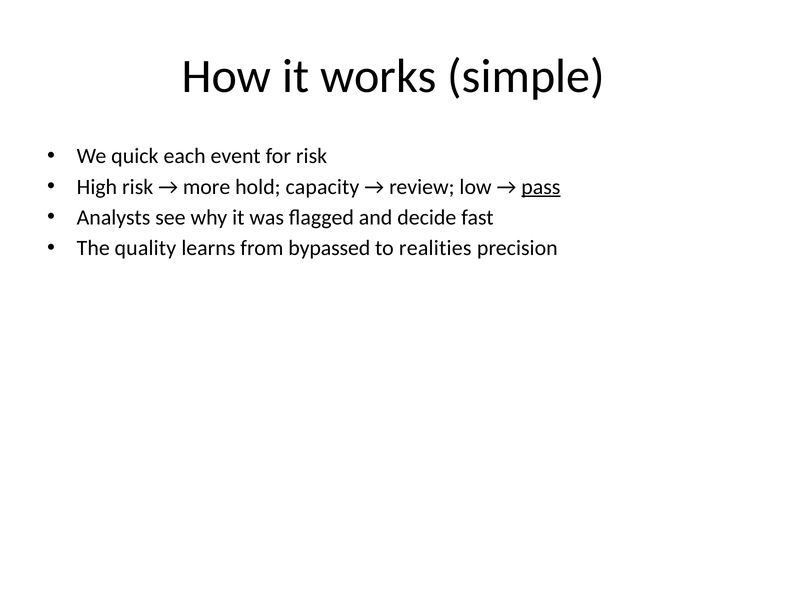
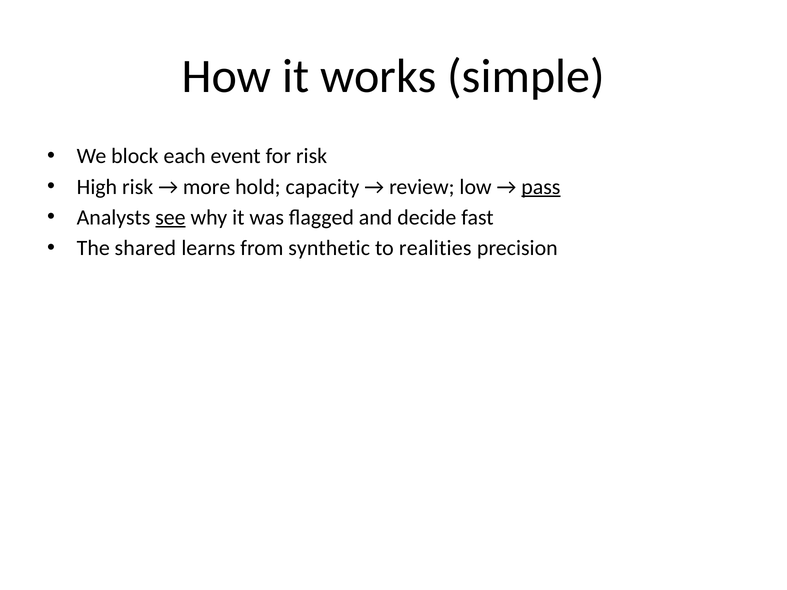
quick: quick -> block (135, 156)
see underline: none -> present (170, 218)
quality: quality -> shared (145, 248)
bypassed: bypassed -> synthetic (329, 248)
